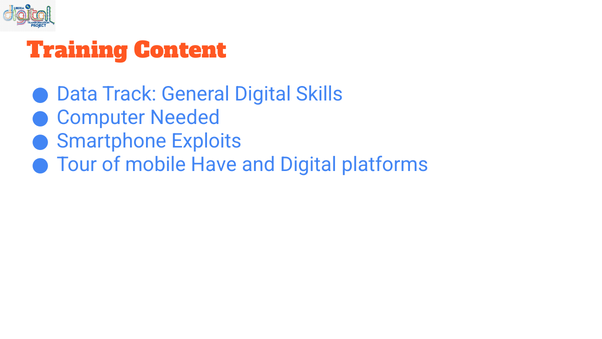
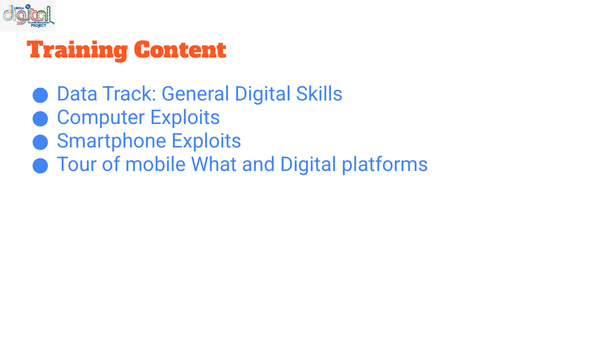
Computer Needed: Needed -> Exploits (185, 117)
Have: Have -> What (214, 165)
